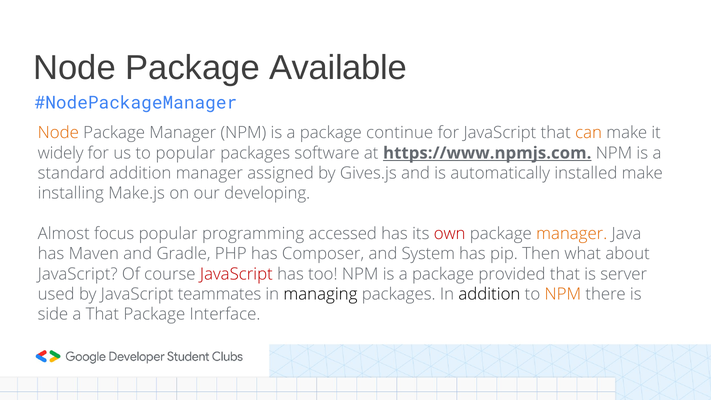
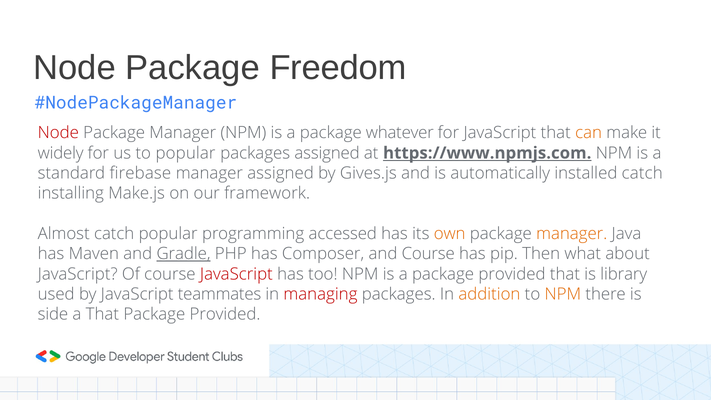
Available: Available -> Freedom (338, 68)
Node colour: orange -> red (58, 133)
continue: continue -> whatever (400, 133)
packages software: software -> assigned (327, 153)
standard addition: addition -> firebase (140, 173)
installed make: make -> catch (642, 173)
developing: developing -> framework (267, 193)
Almost focus: focus -> catch (114, 234)
own colour: red -> orange (450, 234)
Gradle underline: none -> present (183, 254)
and System: System -> Course (428, 254)
server: server -> library (624, 274)
managing colour: black -> red (320, 294)
addition colour: black -> orange (489, 294)
Interface: Interface -> Provided (225, 314)
